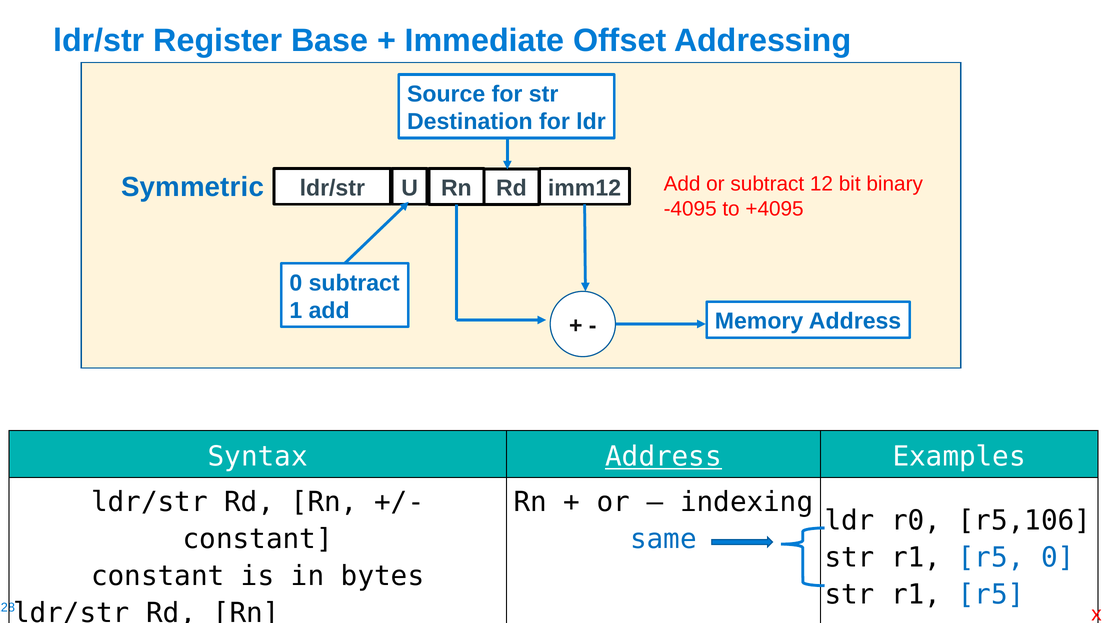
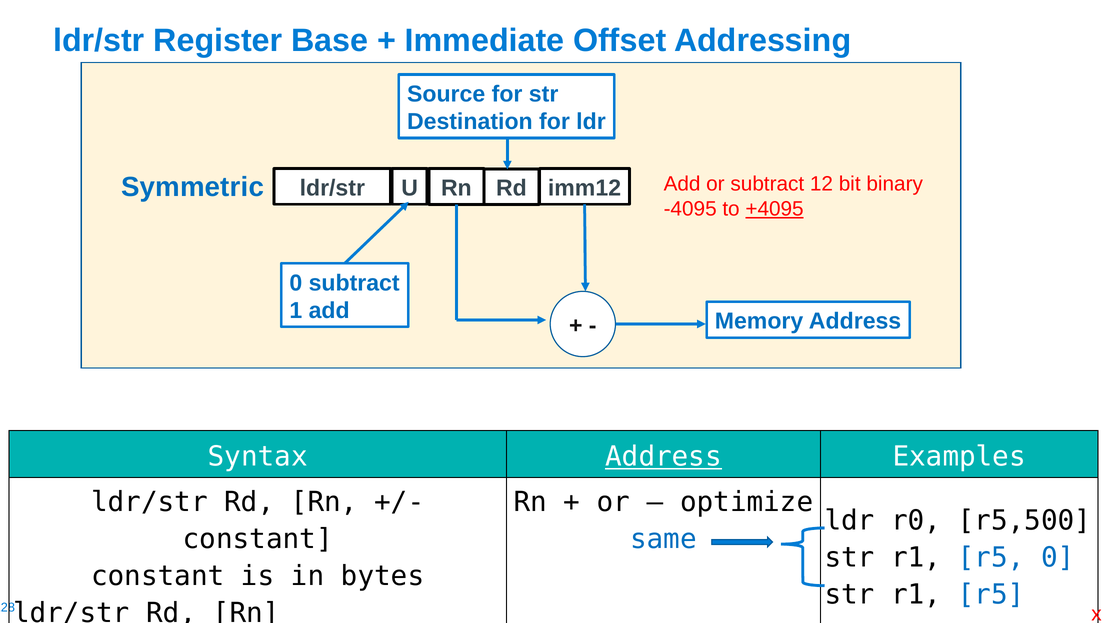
+4095 underline: none -> present (775, 209)
indexing: indexing -> optimize (747, 502)
r5,106: r5,106 -> r5,500 (1024, 520)
